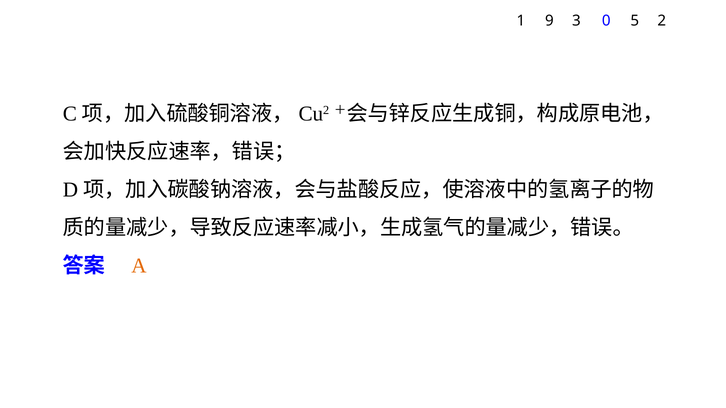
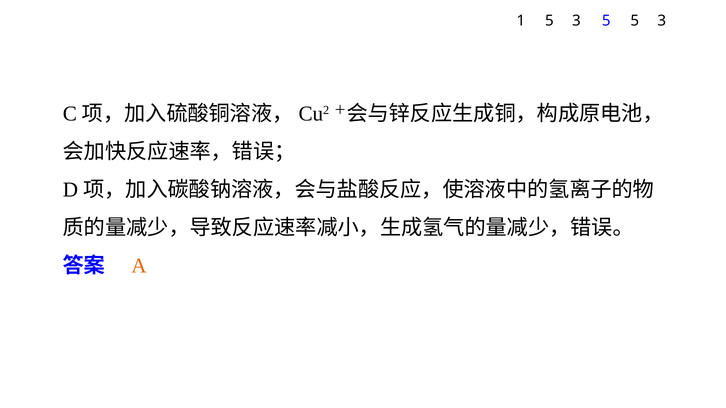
1 9: 9 -> 5 (549, 21)
3 0: 0 -> 5 (606, 21)
2: 2 -> 3 (662, 21)
